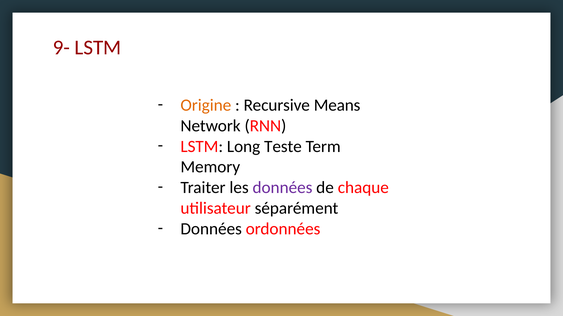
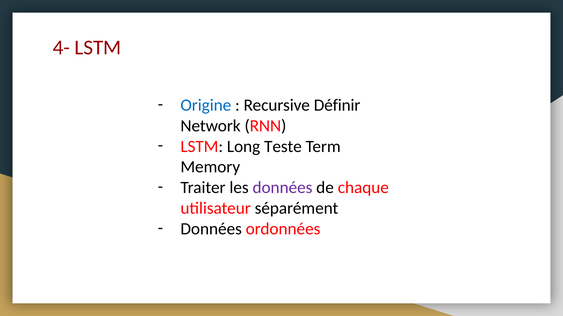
9-: 9- -> 4- (61, 48)
Origine colour: orange -> blue (206, 105)
Means: Means -> Définir (337, 105)
